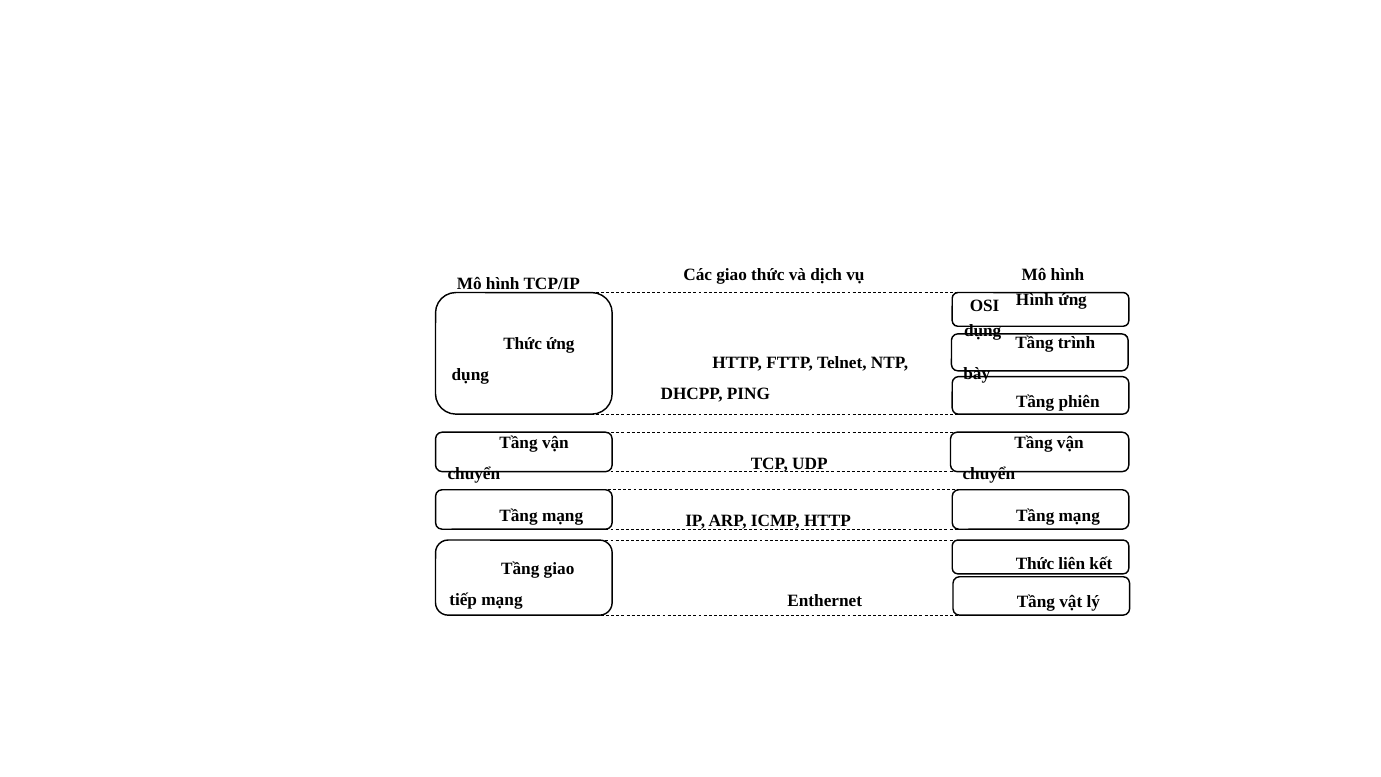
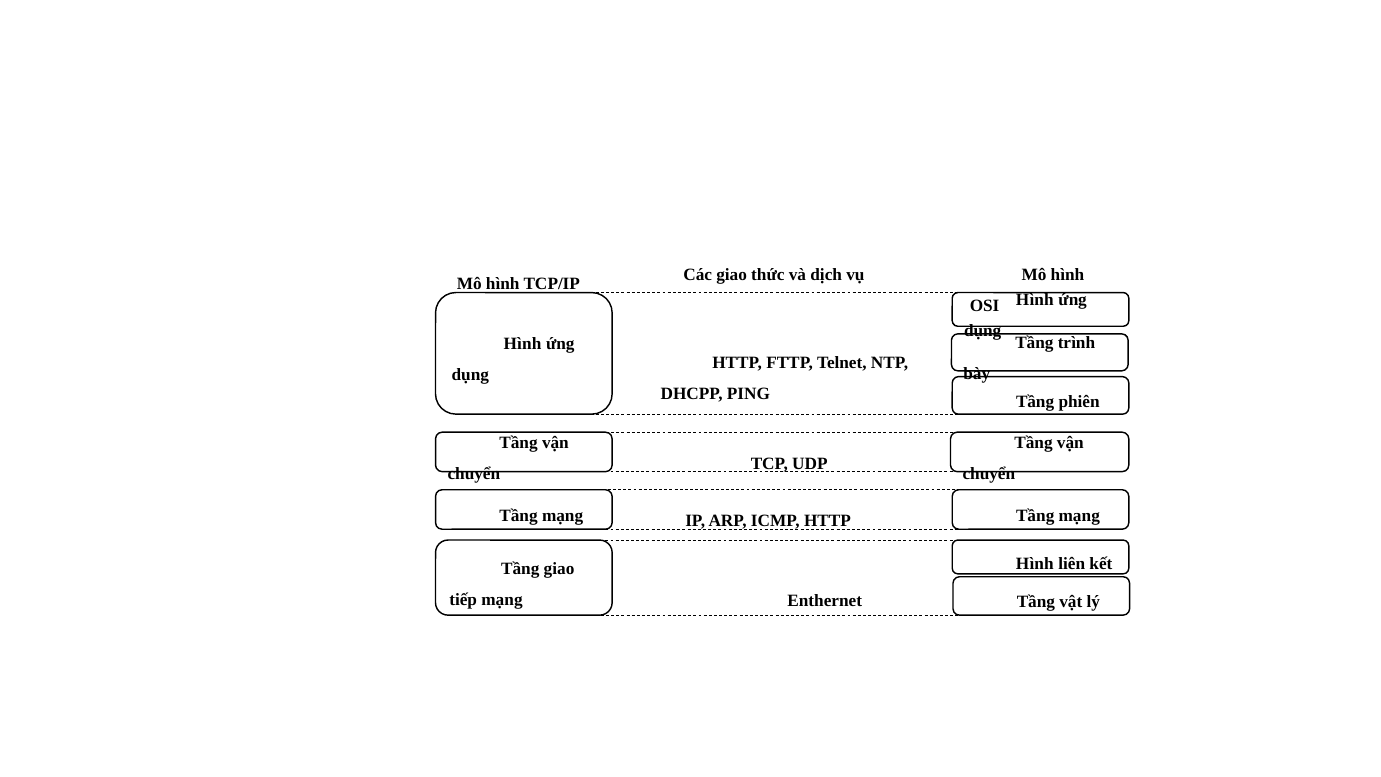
Thức: Thức -> Hình (522, 344)
Thức: Thức -> Hình (1035, 563)
